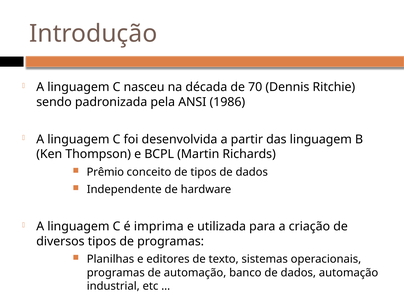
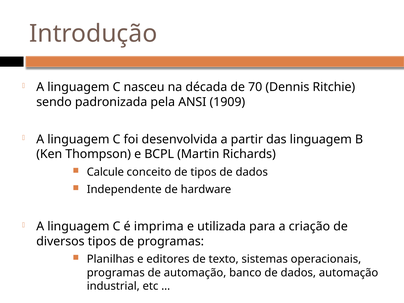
1986: 1986 -> 1909 (227, 102)
Prêmio: Prêmio -> Calcule (105, 172)
